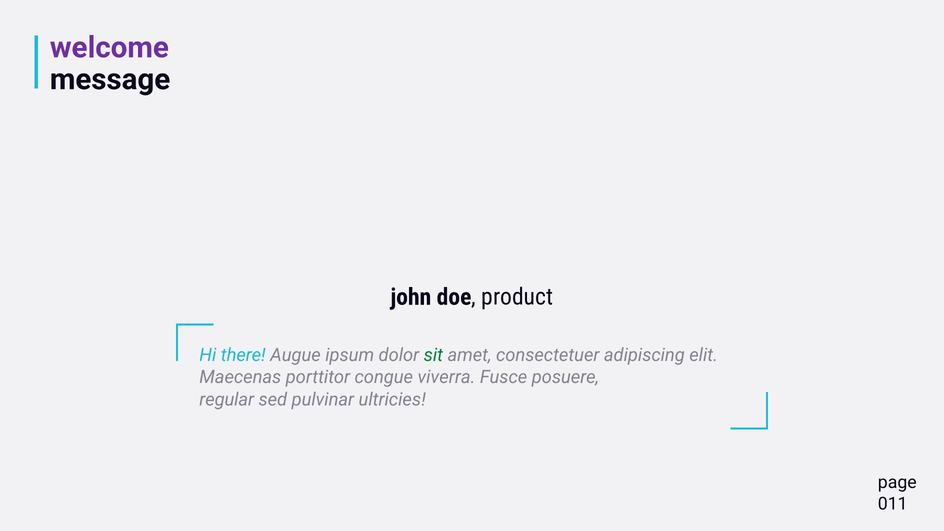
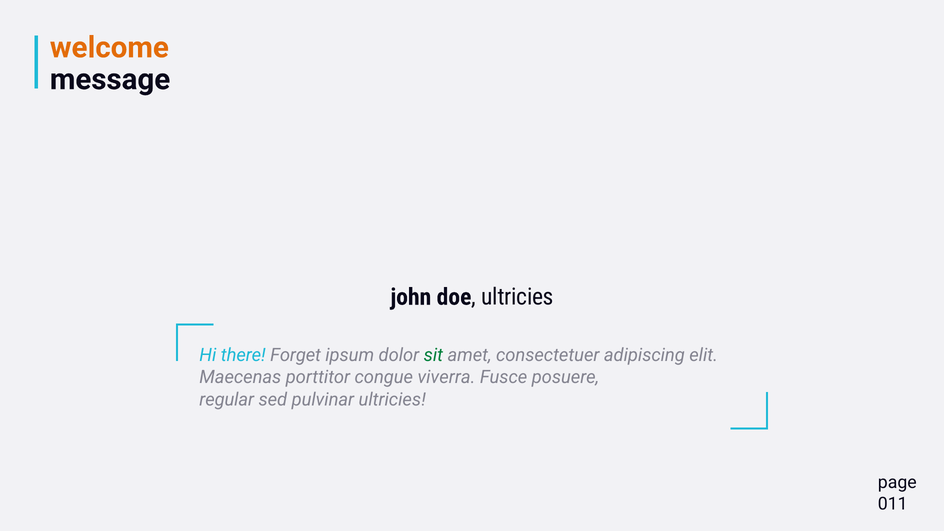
welcome colour: purple -> orange (109, 48)
doe product: product -> ultricies (517, 297)
Augue: Augue -> Forget (296, 355)
